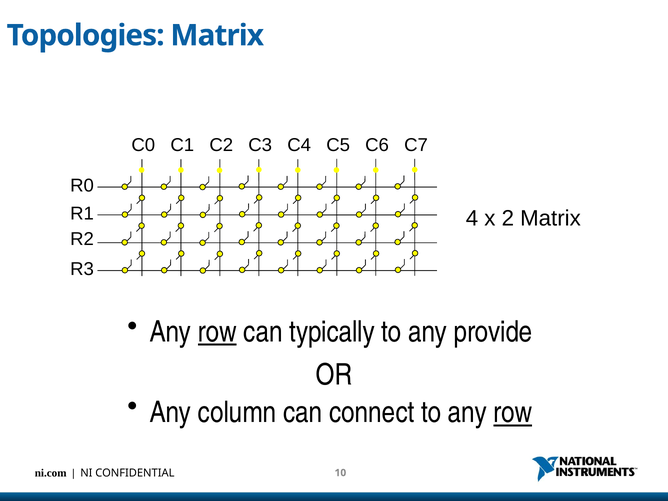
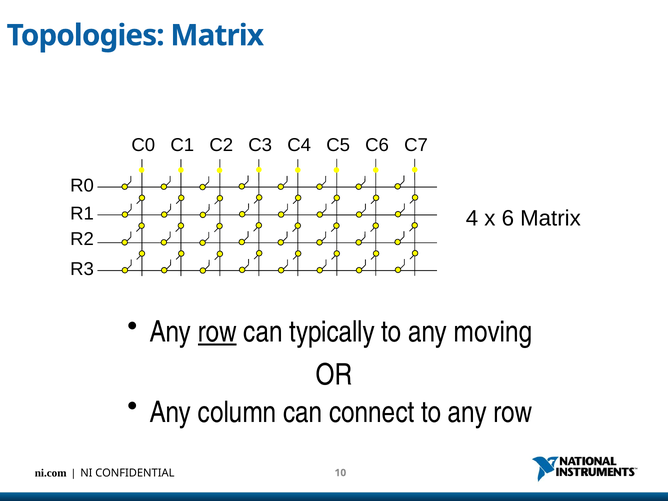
2: 2 -> 6 (508, 219)
provide: provide -> moving (493, 332)
row underline: present -> none (513, 413)
